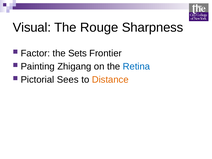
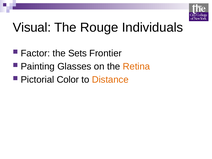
Sharpness: Sharpness -> Individuals (152, 27)
Zhigang: Zhigang -> Glasses (74, 66)
Retina colour: blue -> orange (136, 66)
Sees: Sees -> Color (68, 80)
